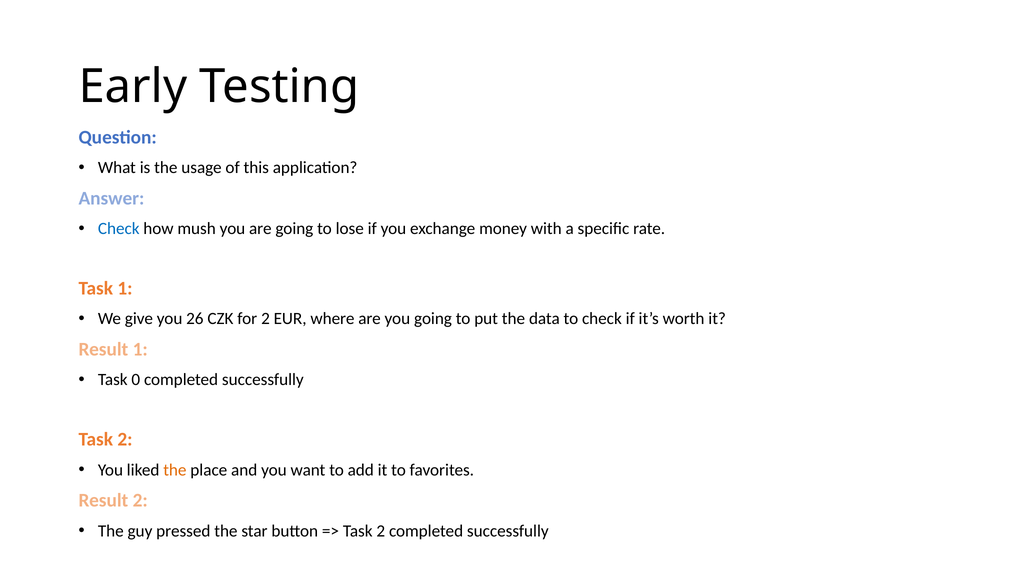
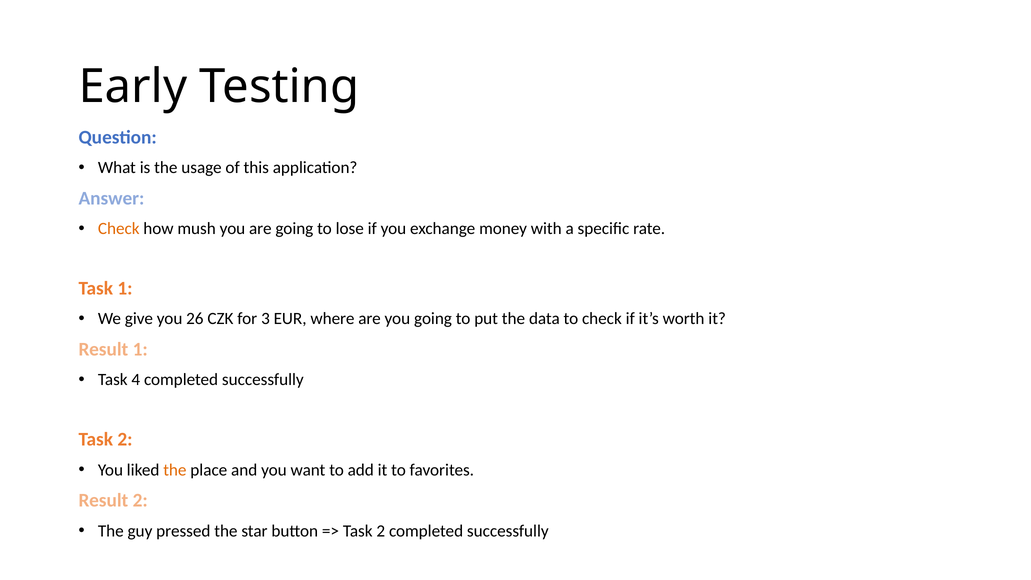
Check colour: blue -> orange (119, 229)
for 2: 2 -> 3 (265, 319)
0: 0 -> 4 (136, 380)
